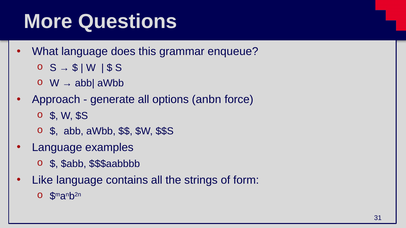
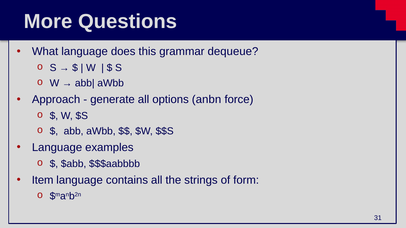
enqueue: enqueue -> dequeue (233, 52)
Like: Like -> Item (43, 180)
